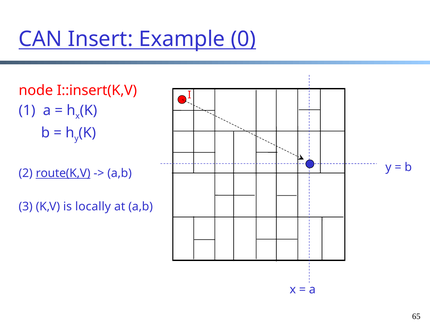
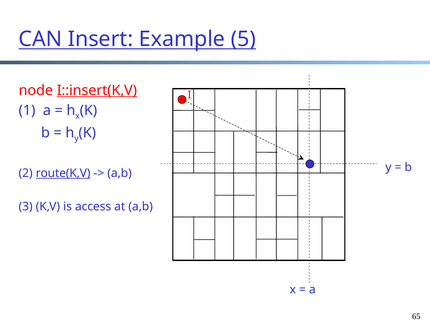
0: 0 -> 5 (243, 39)
I::insert(K,V underline: none -> present (97, 91)
locally: locally -> access (93, 207)
